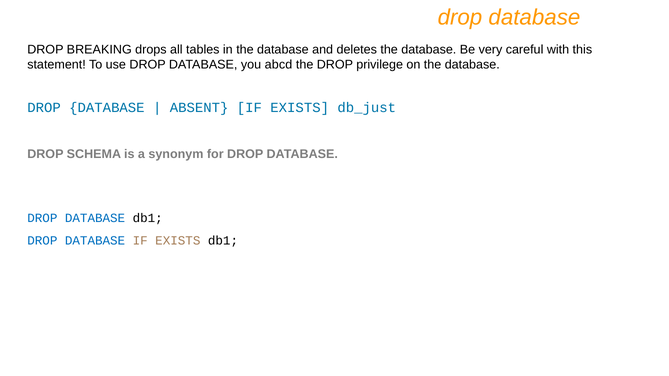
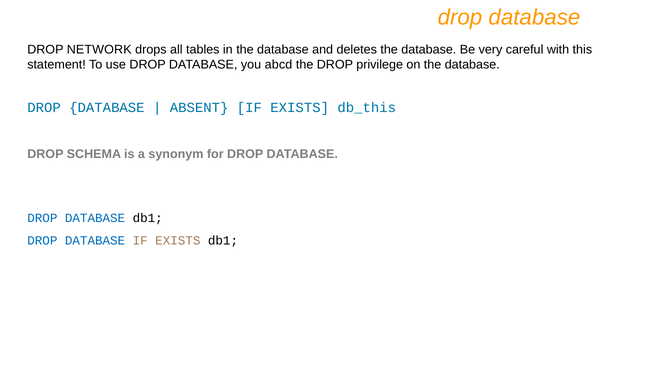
BREAKING: BREAKING -> NETWORK (99, 49)
db_just: db_just -> db_this (367, 108)
